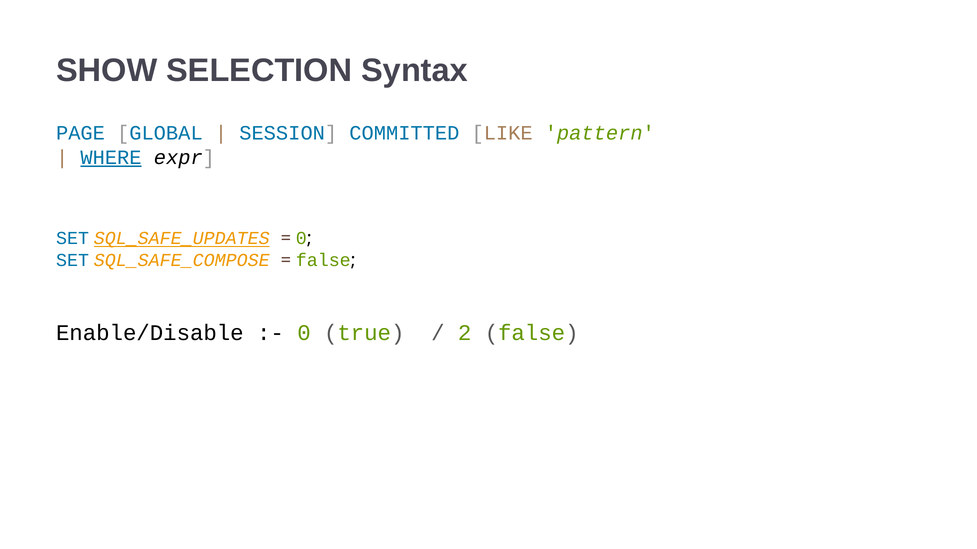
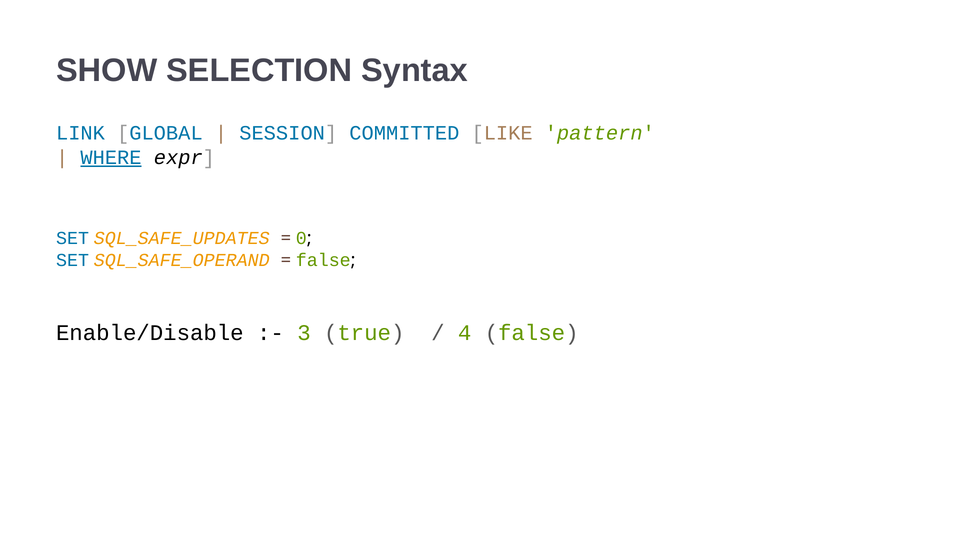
PAGE: PAGE -> LINK (80, 133)
SQL_SAFE_UPDATES underline: present -> none (182, 239)
SQL_SAFE_COMPOSE: SQL_SAFE_COMPOSE -> SQL_SAFE_OPERAND (182, 261)
0: 0 -> 3 (304, 333)
2: 2 -> 4 (465, 333)
